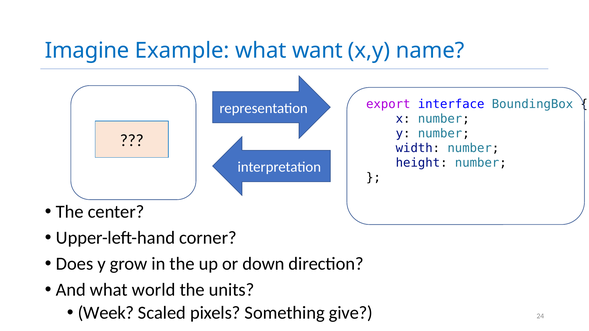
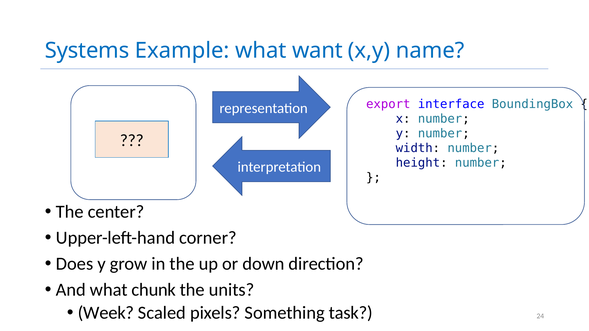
Imagine: Imagine -> Systems (87, 51)
world: world -> chunk (154, 290)
give: give -> task (351, 313)
